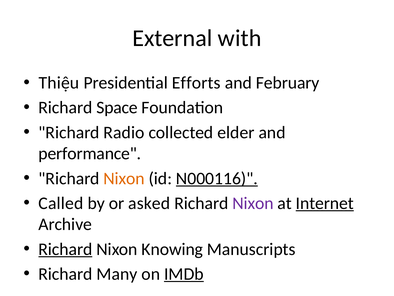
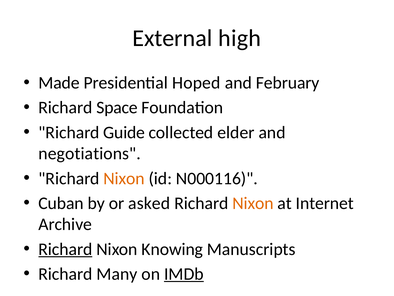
with: with -> high (240, 38)
Thiệu: Thiệu -> Made (59, 83)
Efforts: Efforts -> Hoped (196, 83)
Radio: Radio -> Guide (124, 132)
performance: performance -> negotiations (90, 153)
N000116 underline: present -> none (217, 178)
Called: Called -> Cuban (61, 203)
Nixon colour: purple -> orange (253, 203)
Internet underline: present -> none (325, 203)
